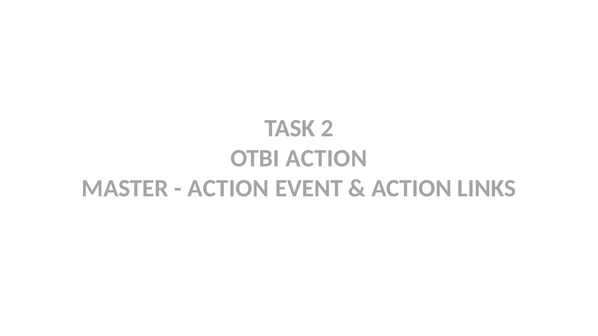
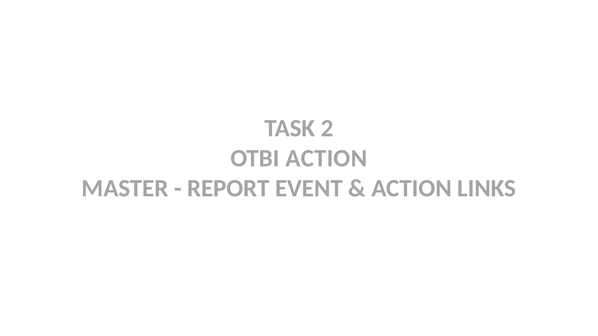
ACTION: ACTION -> REPORT (228, 188)
